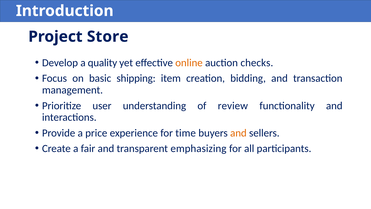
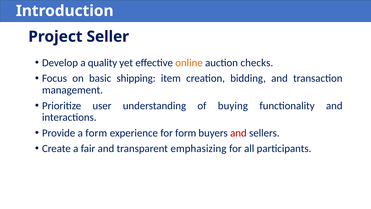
Store: Store -> Seller (108, 37)
review: review -> buying (233, 106)
a price: price -> form (96, 133)
for time: time -> form (186, 133)
and colour: orange -> red (238, 133)
